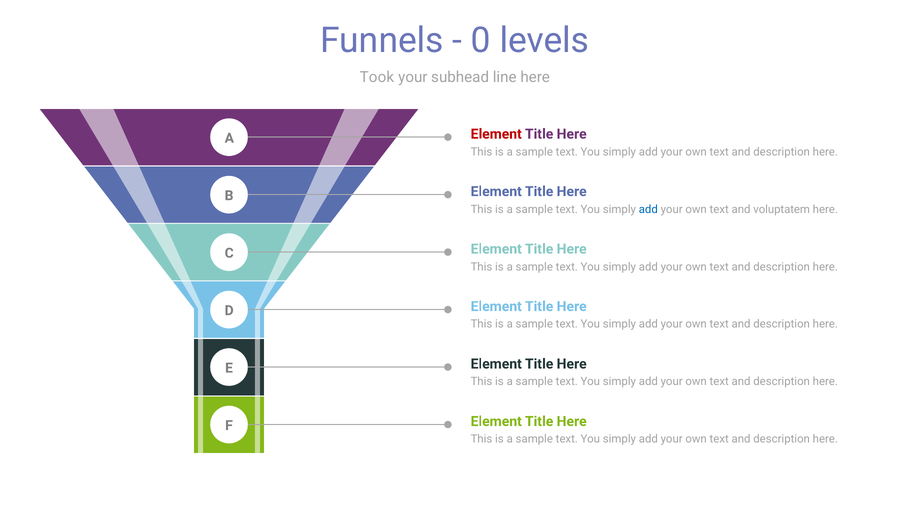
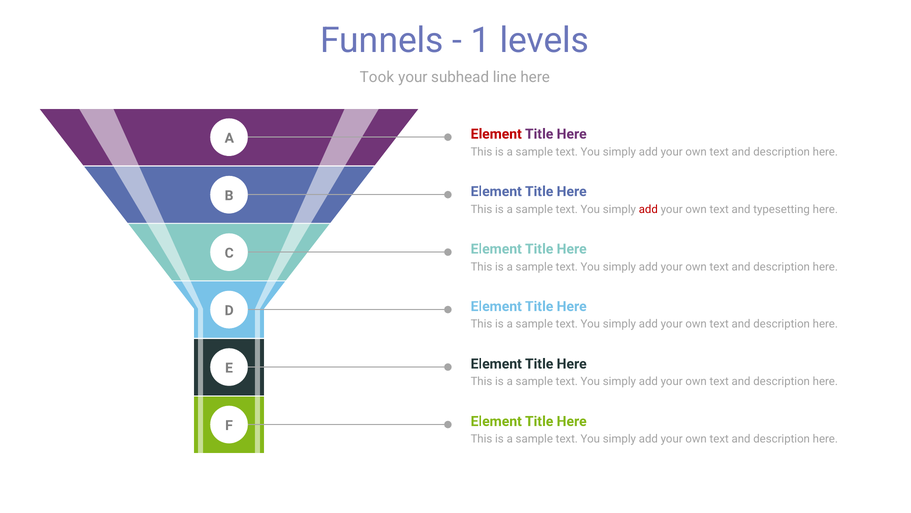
0: 0 -> 1 (481, 40)
add colour: blue -> red (648, 209)
voluptatem: voluptatem -> typesetting (782, 209)
